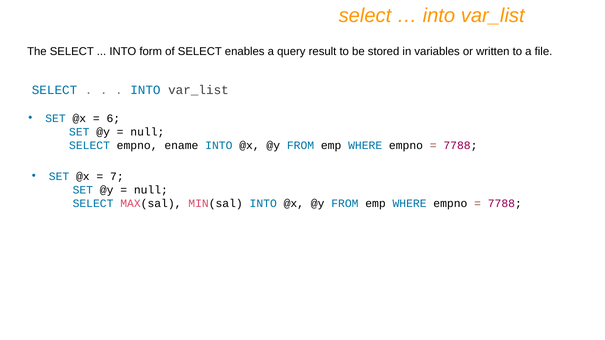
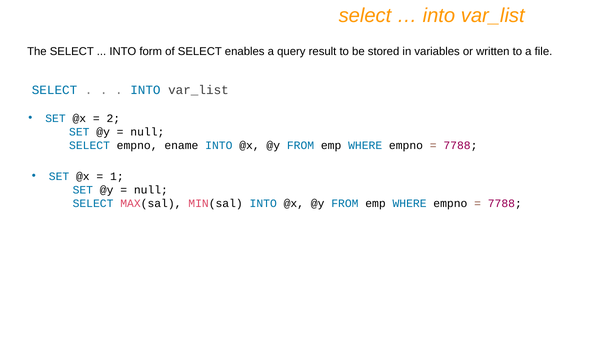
6: 6 -> 2 (113, 118)
7: 7 -> 1 (117, 177)
